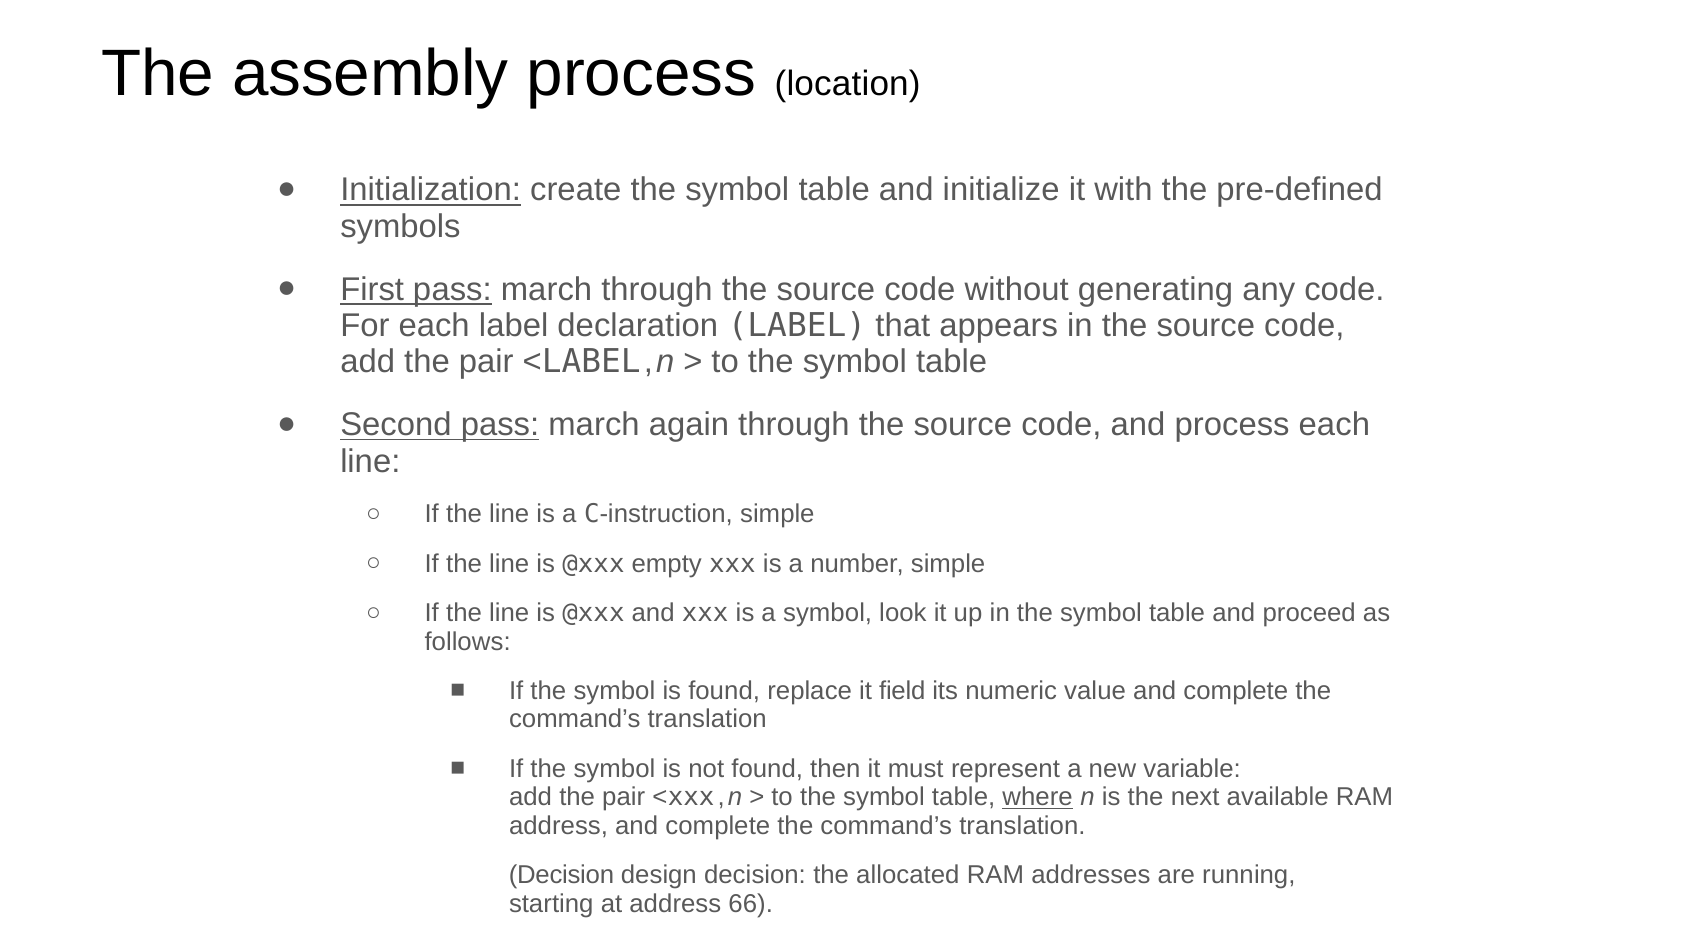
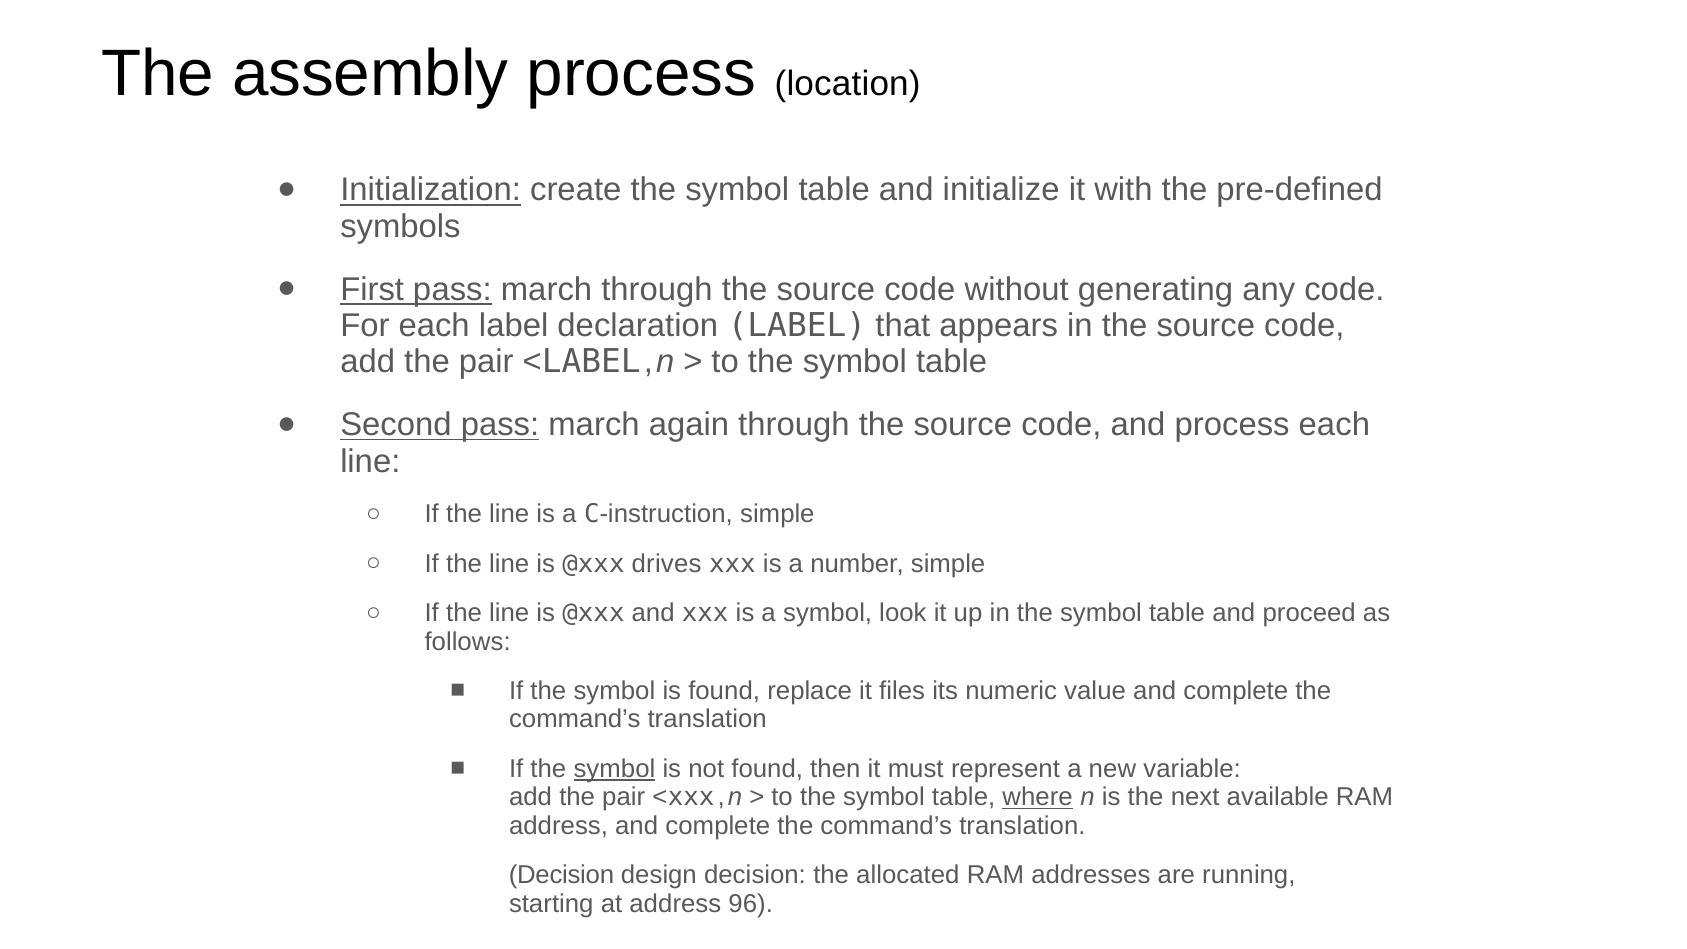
empty: empty -> drives (667, 564)
field: field -> files (902, 691)
symbol underline: none -> present (614, 769)
66: 66 -> 96 (751, 904)
